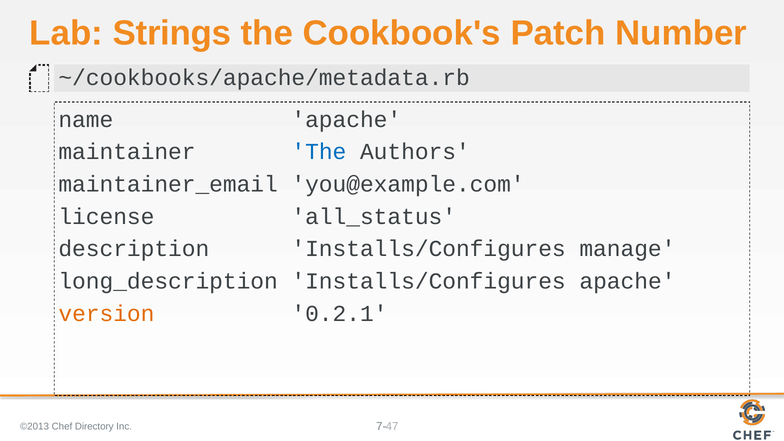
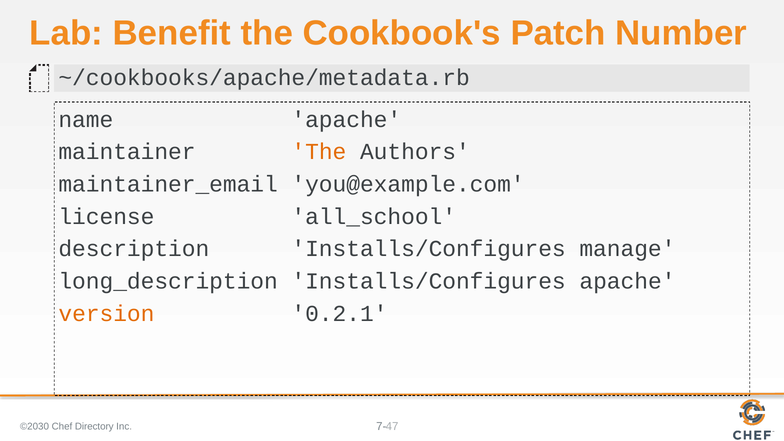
Strings: Strings -> Benefit (172, 33)
The colour: blue -> orange (319, 152)
all_status: all_status -> all_school (374, 217)
©2013: ©2013 -> ©2030 (35, 427)
